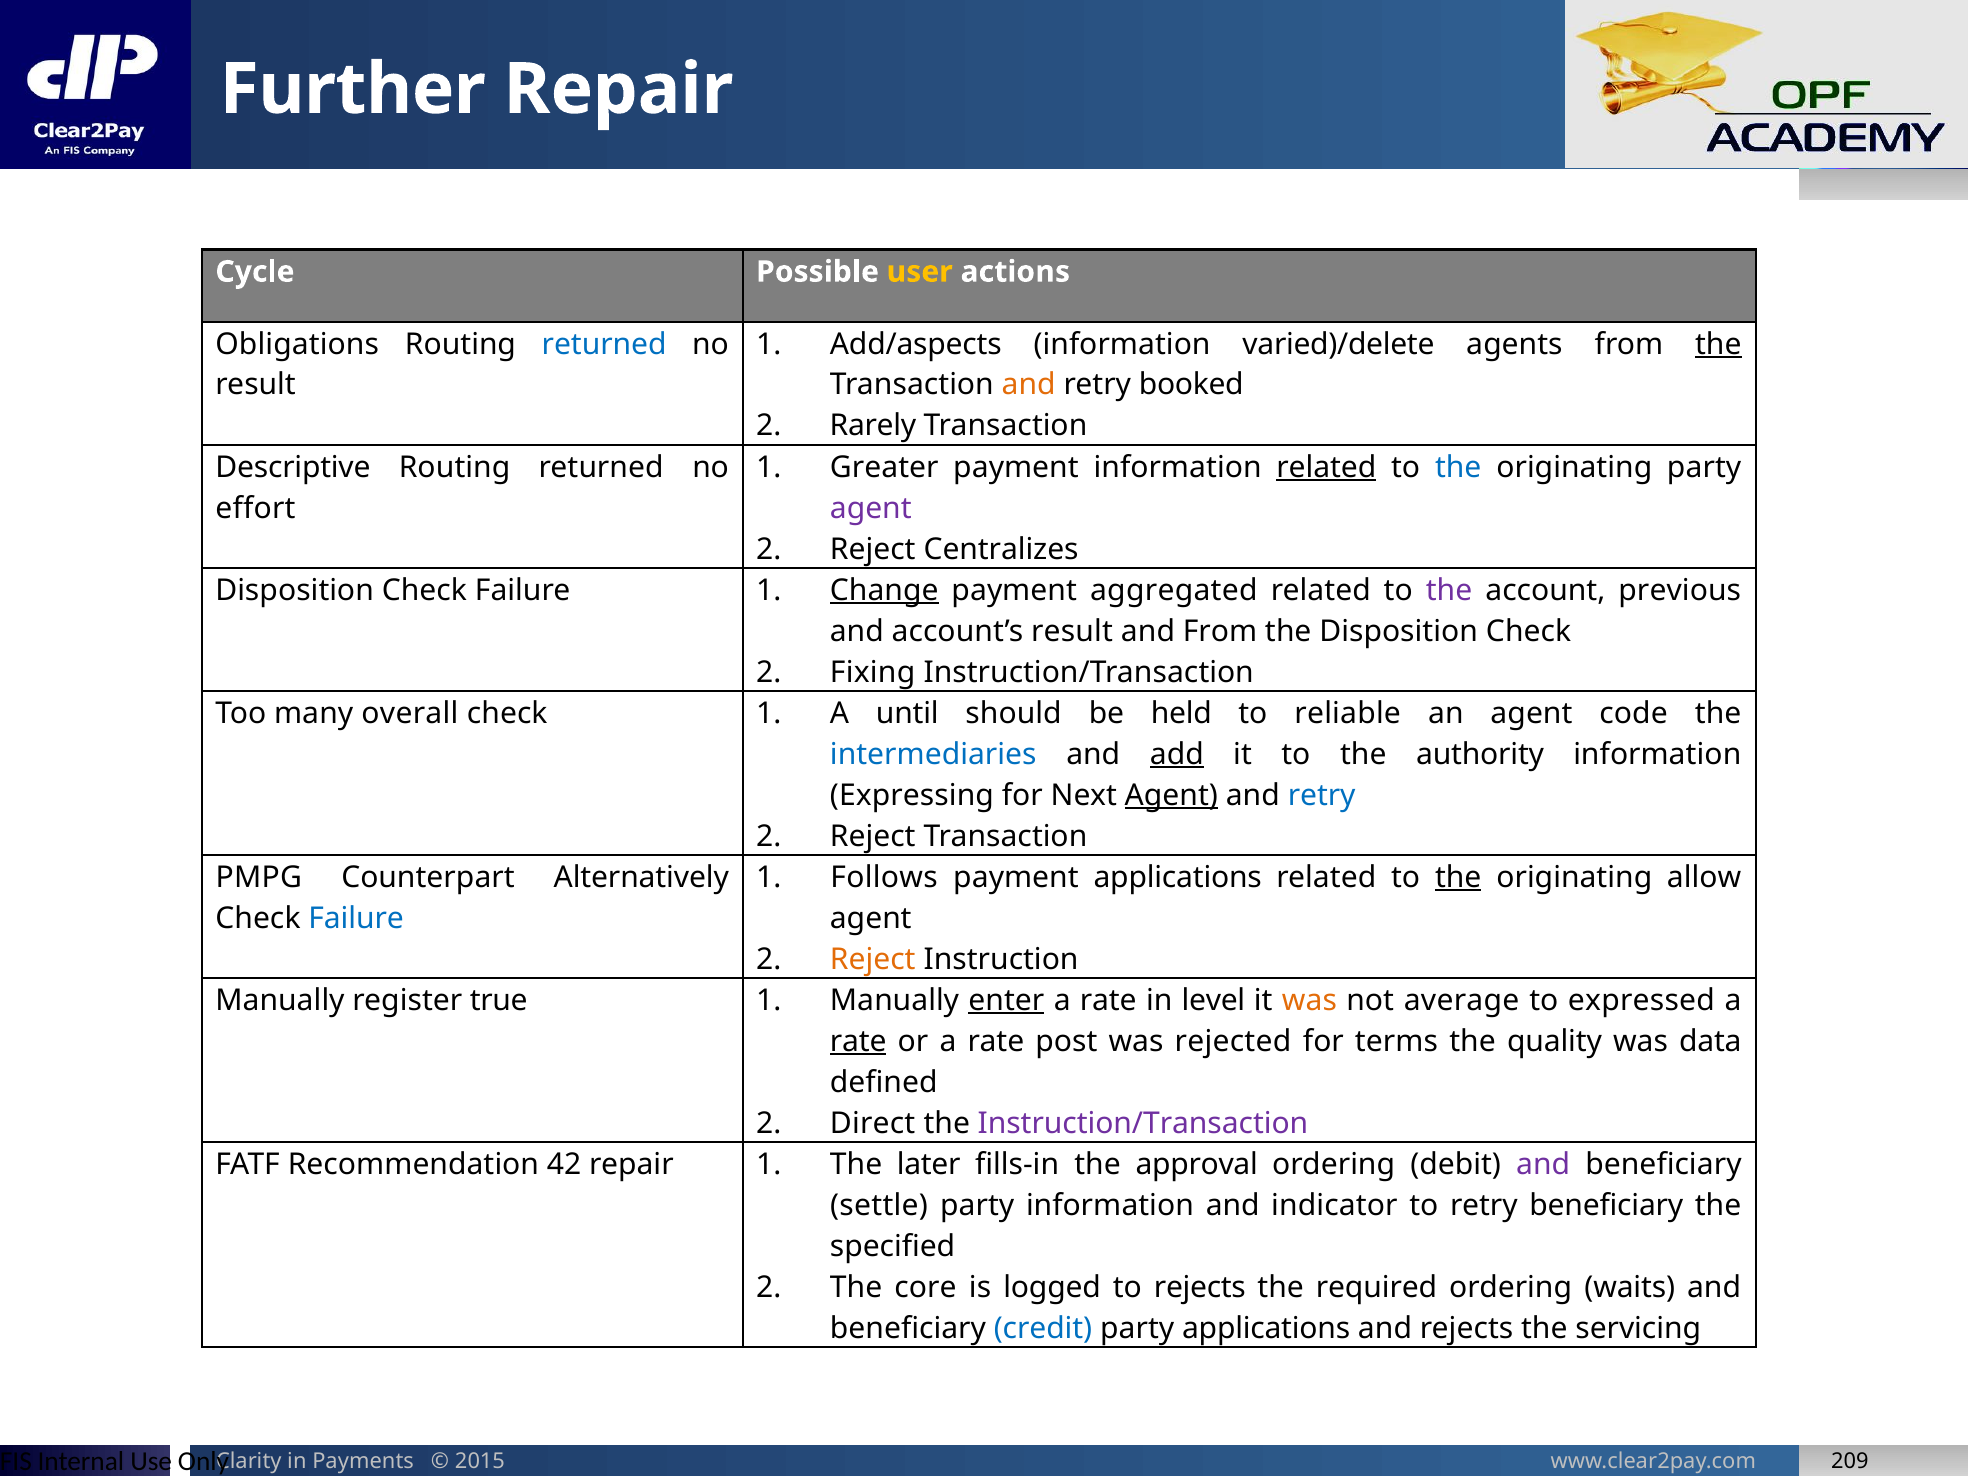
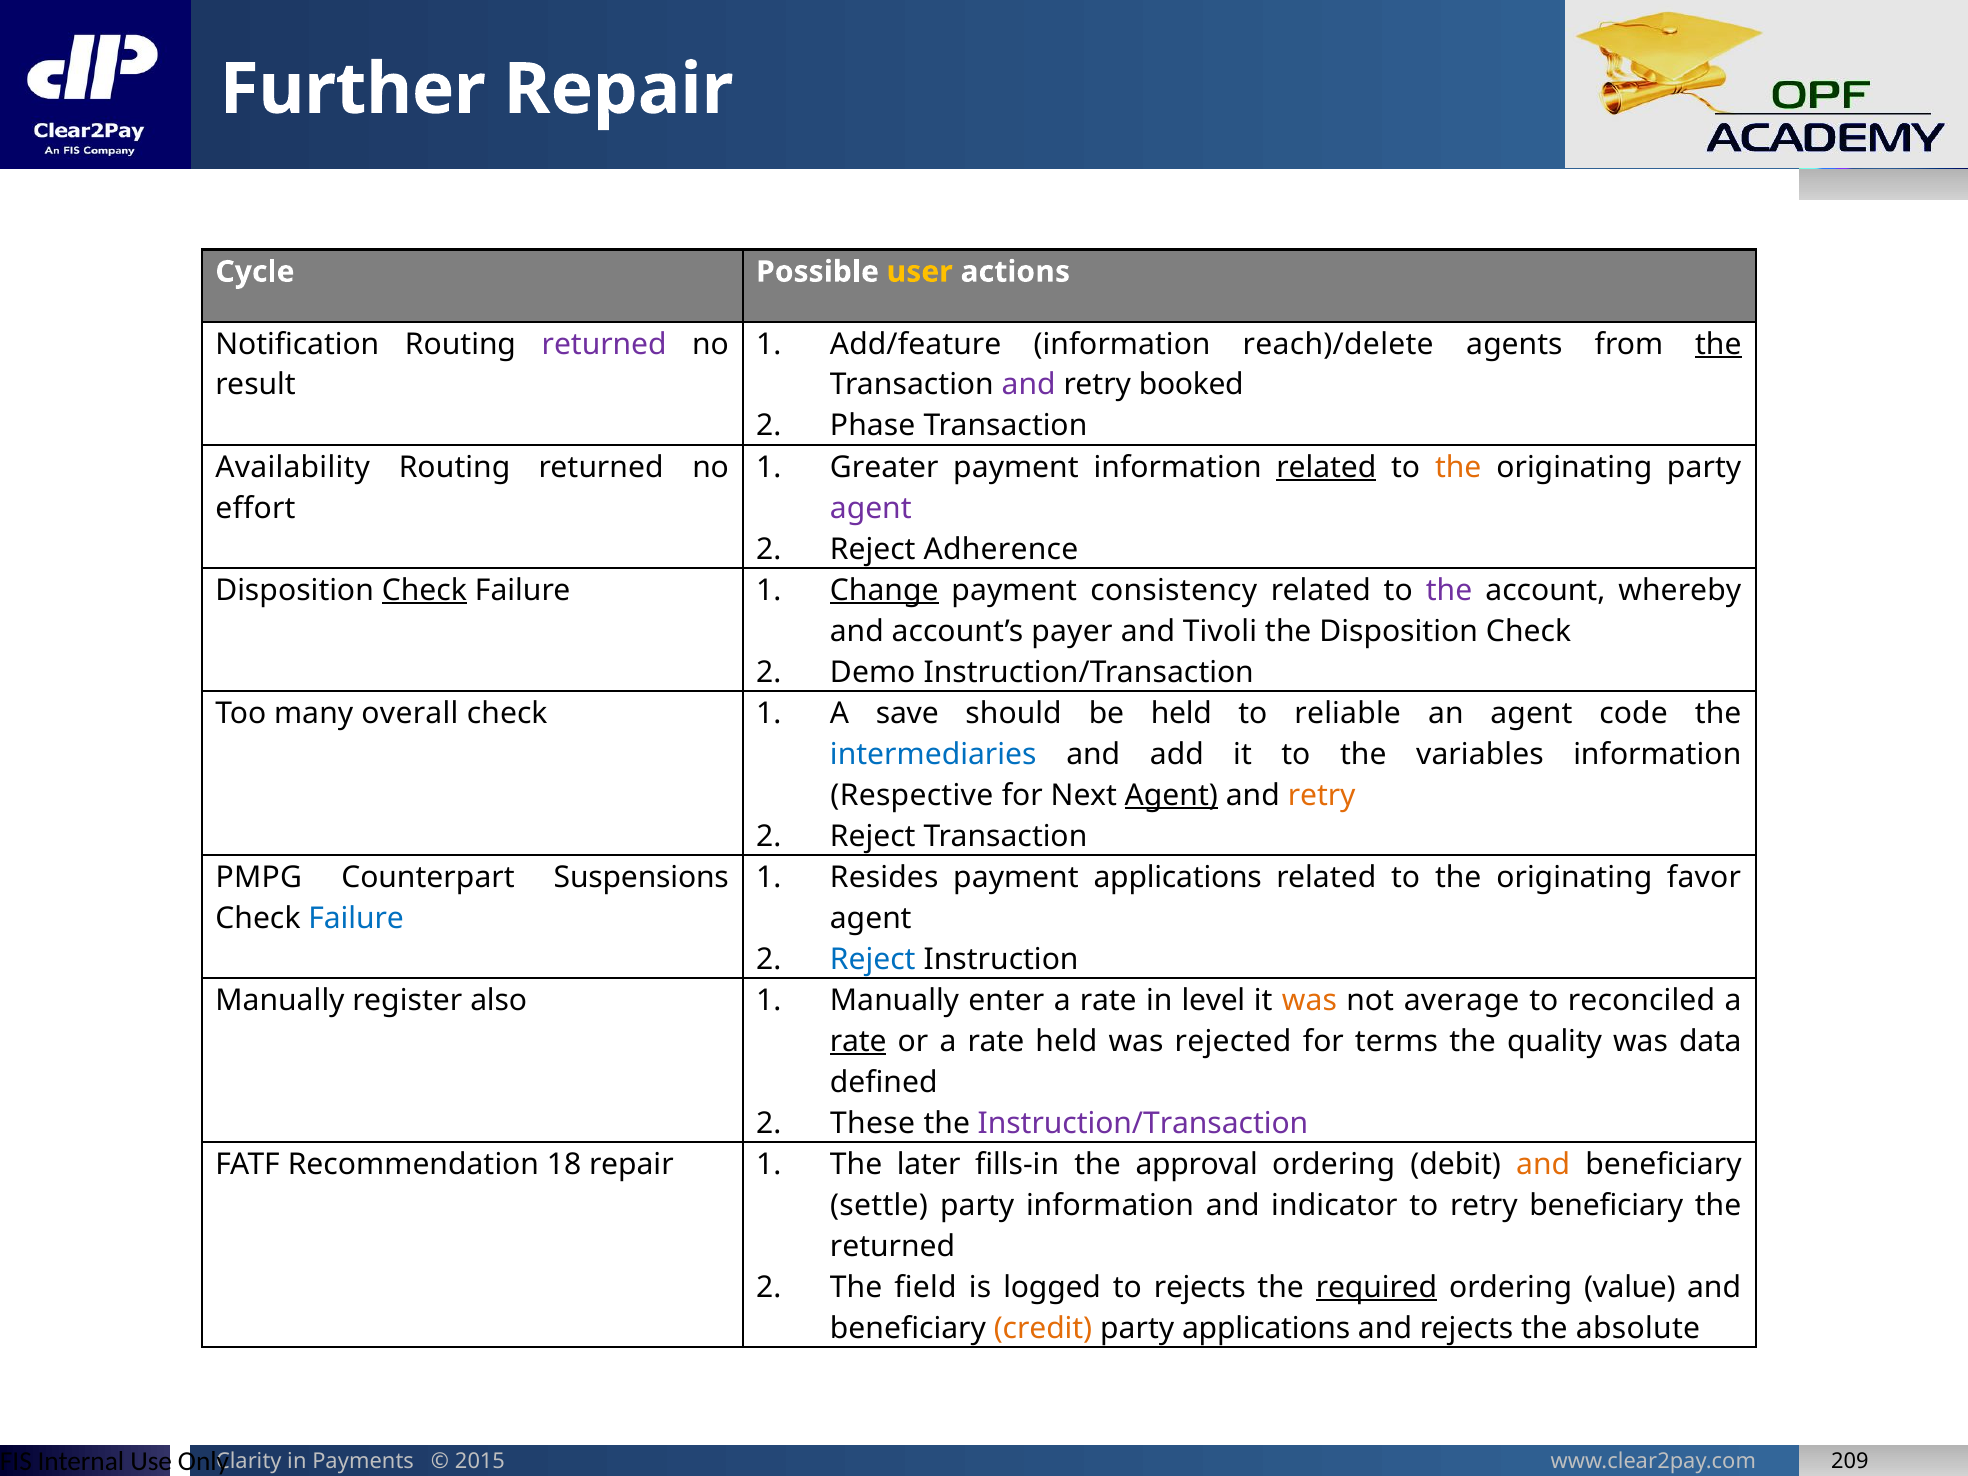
Obligations: Obligations -> Notification (297, 344)
returned colour: blue -> purple (604, 344)
Add/aspects: Add/aspects -> Add/feature (916, 344)
varied)/delete: varied)/delete -> reach)/delete (1338, 344)
and colour: orange -> purple (1029, 385)
Rarely: Rarely -> Phase (873, 426)
Descriptive: Descriptive -> Availability (293, 467)
the colour: blue -> orange (1458, 467)
Centralizes: Centralizes -> Adherence (1001, 549)
Check underline: none -> present (424, 590)
aggregated: aggregated -> consistency (1174, 590)
previous: previous -> whereby (1680, 590)
account’s result: result -> payer (1072, 631)
and From: From -> Tivoli (1220, 631)
Fixing: Fixing -> Demo (873, 672)
until: until -> save (907, 713)
add underline: present -> none (1177, 754)
authority: authority -> variables (1480, 754)
Expressing: Expressing -> Respective (912, 795)
retry colour: blue -> orange (1322, 795)
Alternatively: Alternatively -> Suspensions (641, 877)
Follows: Follows -> Resides (884, 877)
the underline: present -> none (1458, 877)
allow: allow -> favor (1704, 877)
Reject colour: orange -> blue (873, 959)
true: true -> also (499, 1000)
enter underline: present -> none (1006, 1000)
expressed: expressed -> reconciled (1641, 1000)
rate post: post -> held (1066, 1041)
Direct: Direct -> These (873, 1123)
42: 42 -> 18 (564, 1164)
and colour: purple -> orange (1543, 1164)
specified: specified -> returned (893, 1246)
core: core -> field (925, 1287)
required underline: none -> present (1376, 1287)
waits: waits -> value (1630, 1287)
credit colour: blue -> orange (1043, 1328)
servicing: servicing -> absolute (1638, 1328)
